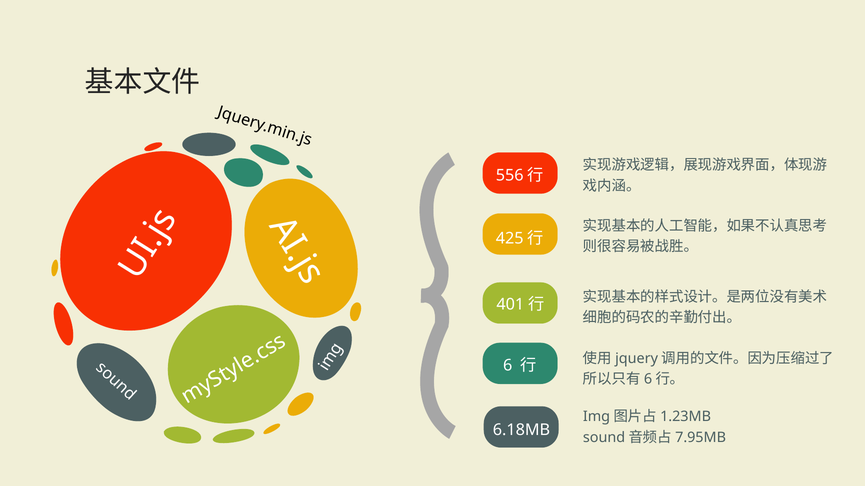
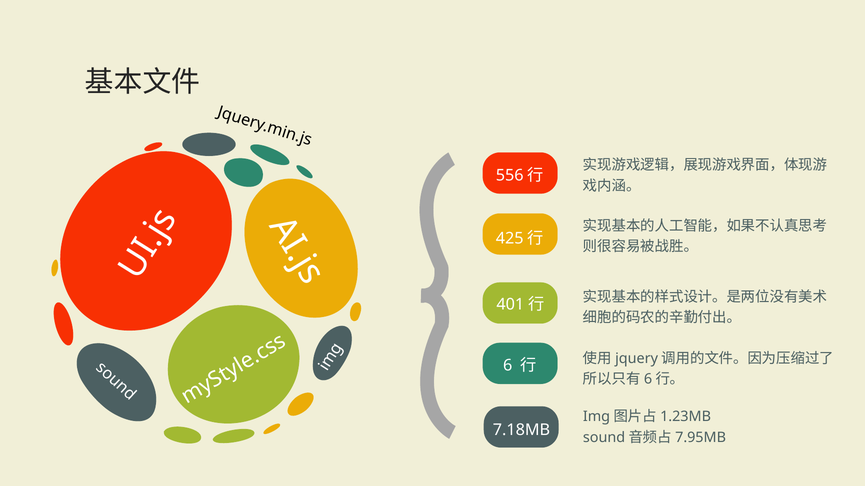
6.18MB: 6.18MB -> 7.18MB (521, 430)
